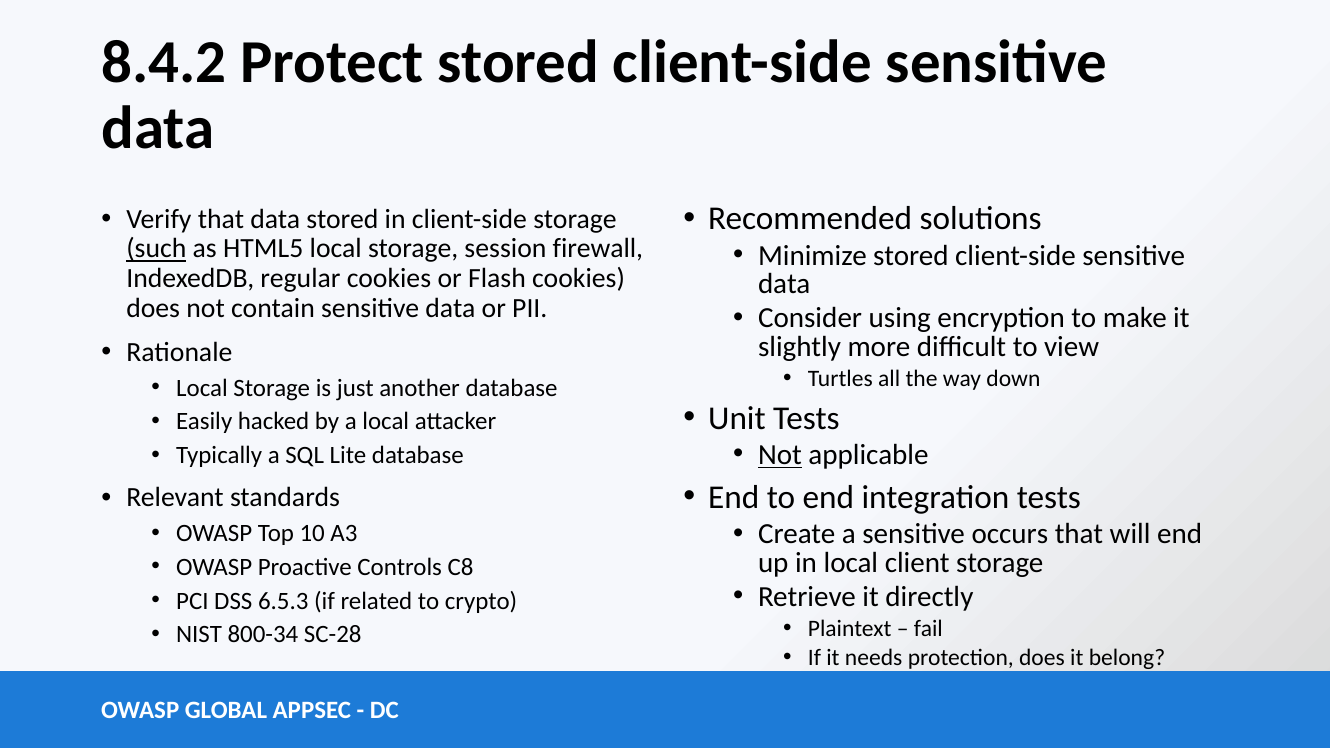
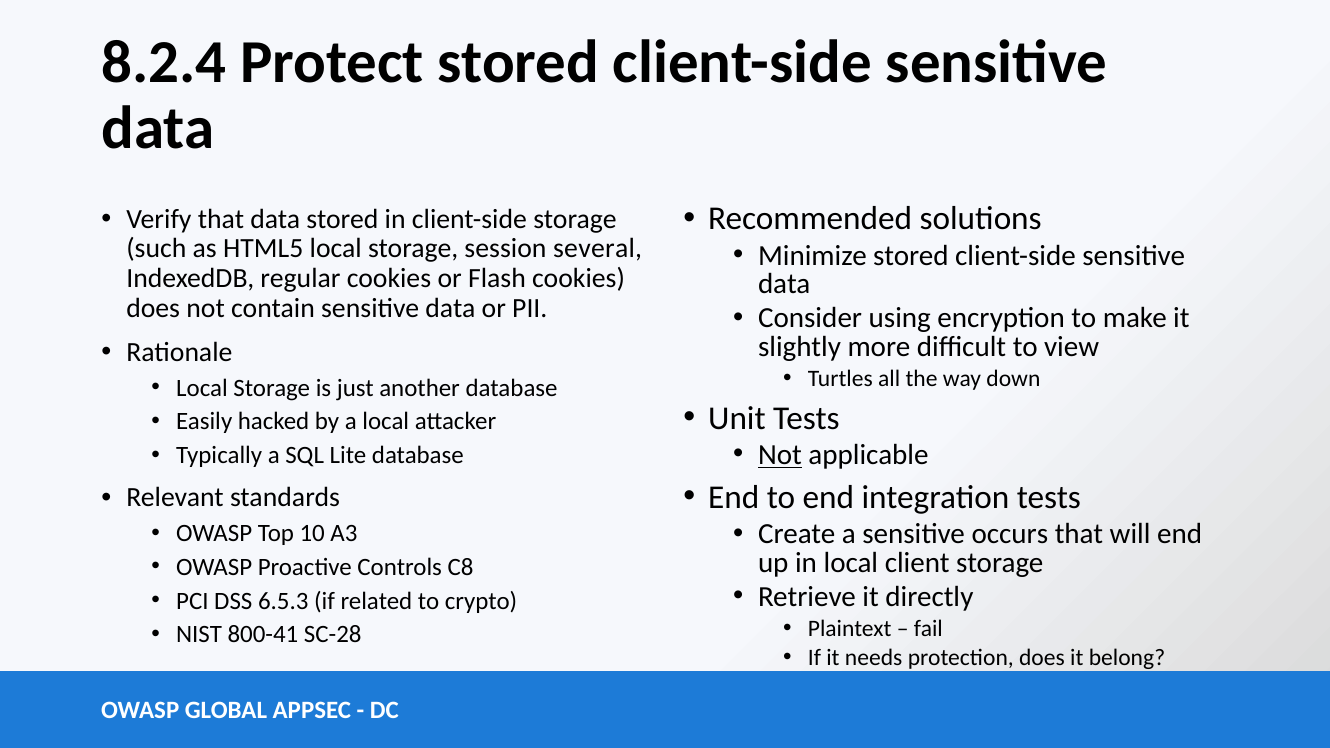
8.4.2: 8.4.2 -> 8.2.4 (164, 63)
such underline: present -> none (156, 249)
firewall: firewall -> several (598, 249)
800-34: 800-34 -> 800-41 (263, 635)
